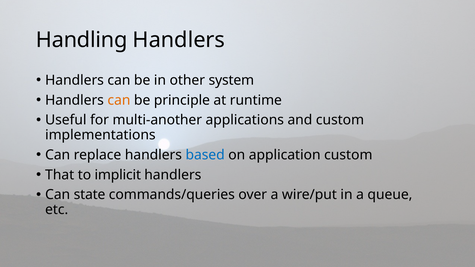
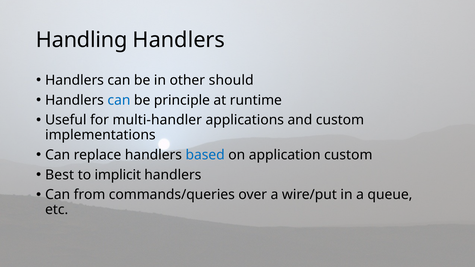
system: system -> should (231, 80)
can colour: orange -> blue (119, 100)
multi-another: multi-another -> multi-handler (157, 120)
That: That -> Best (60, 175)
state: state -> from (90, 195)
